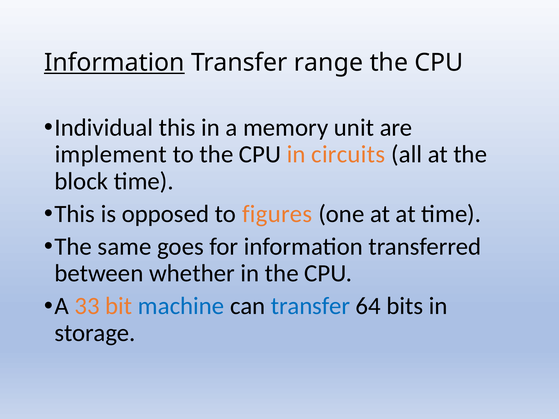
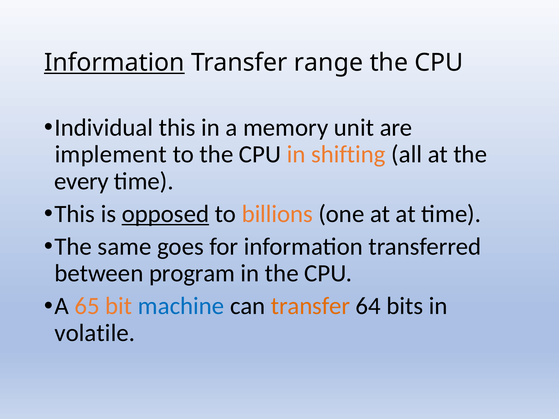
circuits: circuits -> shifting (348, 155)
block: block -> every (82, 181)
opposed underline: none -> present (165, 214)
figures: figures -> billions (277, 214)
whether: whether -> program (192, 274)
33: 33 -> 65 (87, 306)
transfer colour: blue -> orange (311, 306)
storage: storage -> volatile (95, 333)
